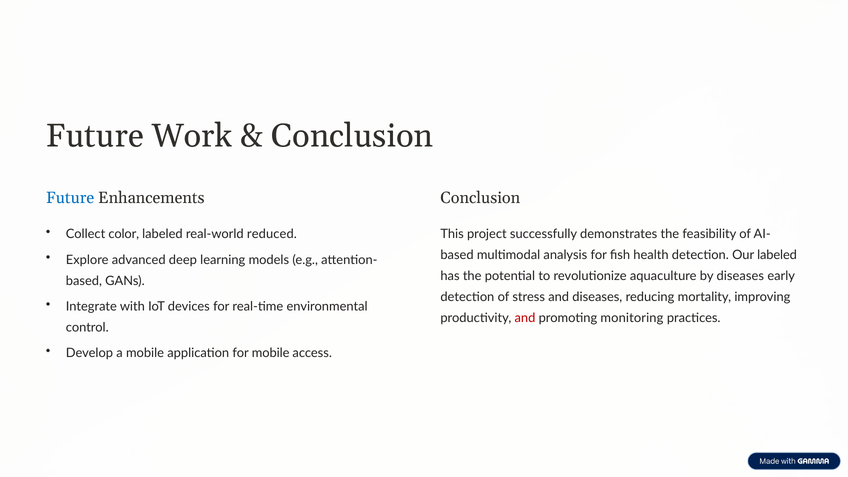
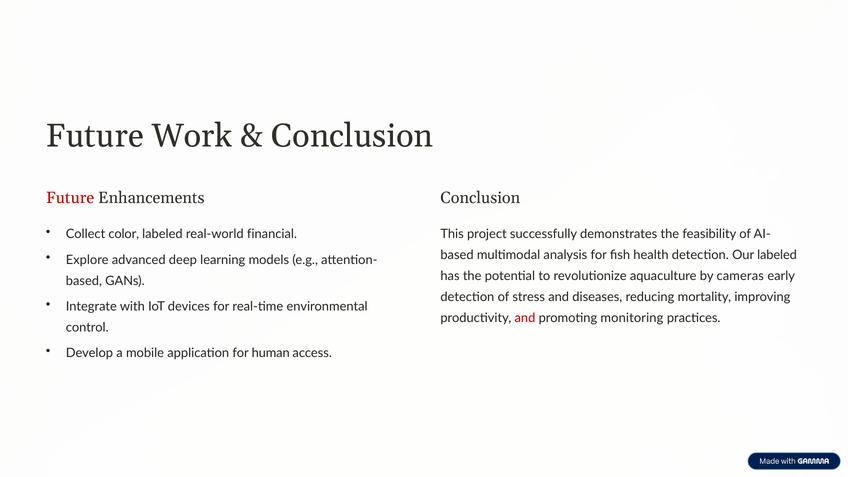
Future colour: blue -> red (70, 198)
reduced: reduced -> financial (272, 234)
by diseases: diseases -> cameras (740, 276)
for mobile: mobile -> human (271, 353)
